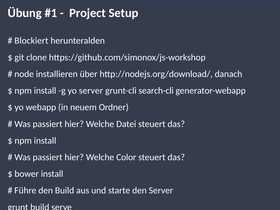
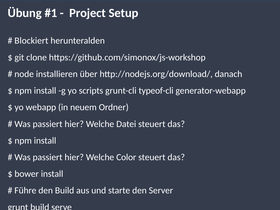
yo server: server -> scripts (91, 91)
search-cli: search-cli -> typeof-cli (156, 91)
